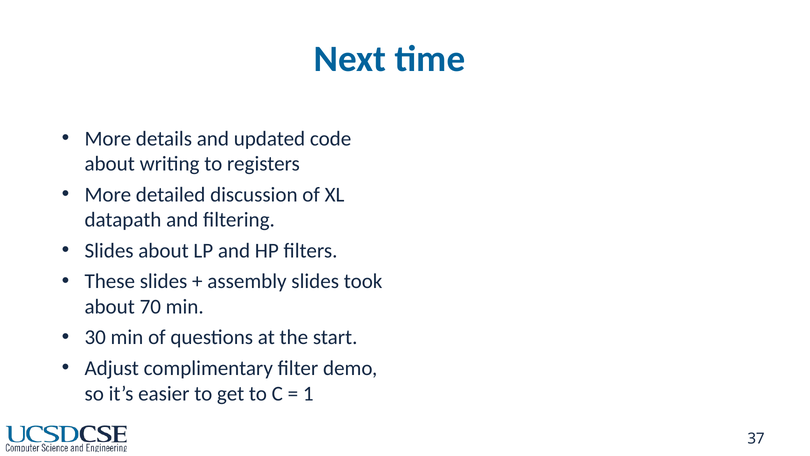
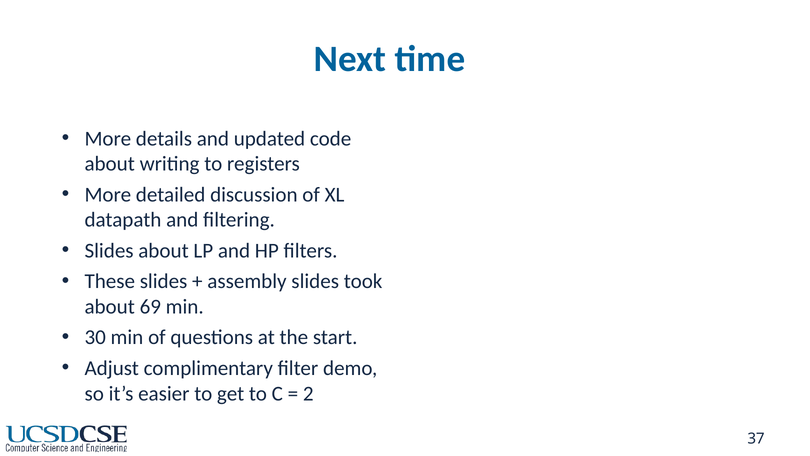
70: 70 -> 69 (150, 306)
1: 1 -> 2 (308, 393)
